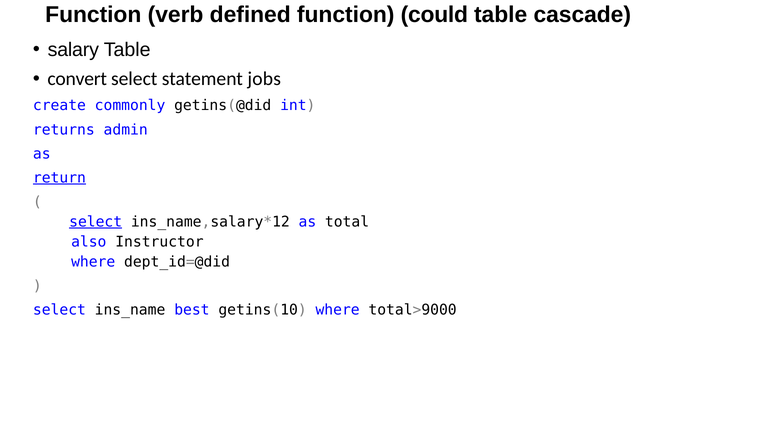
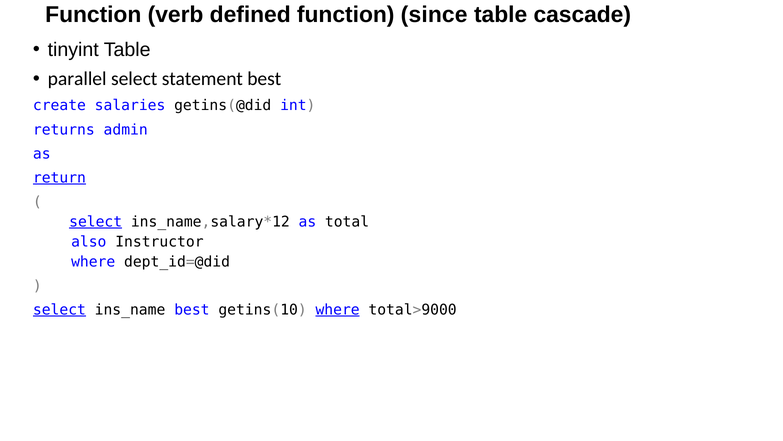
could: could -> since (434, 15)
salary: salary -> tinyint (73, 50)
convert: convert -> parallel (77, 79)
statement jobs: jobs -> best (264, 79)
commonly: commonly -> salaries (130, 106)
select underline: none -> present (59, 309)
where underline: none -> present (338, 309)
